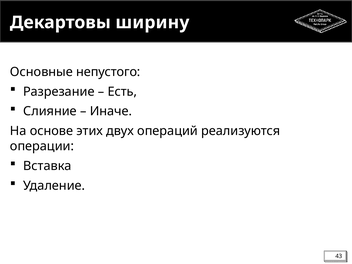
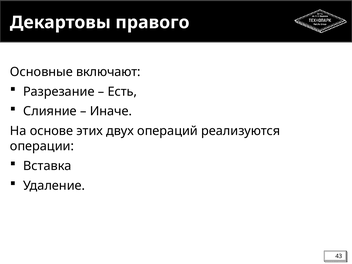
ширину: ширину -> правого (152, 22)
непустого: непустого -> включают (108, 72)
